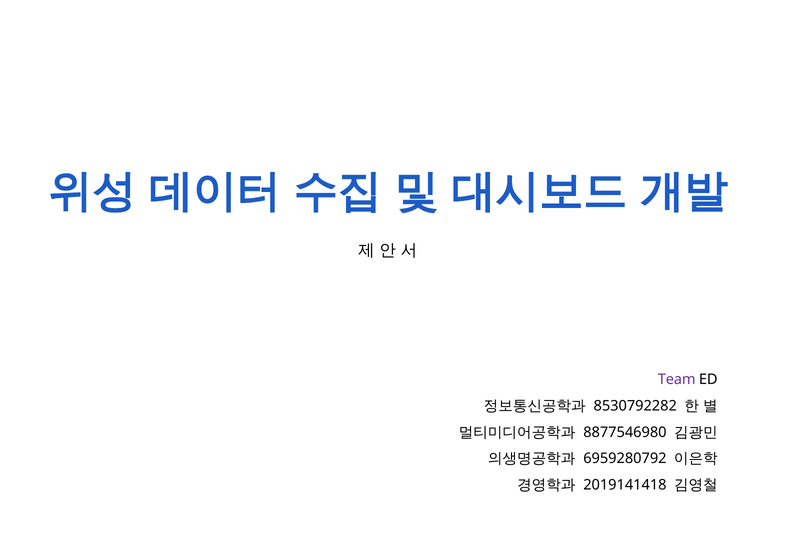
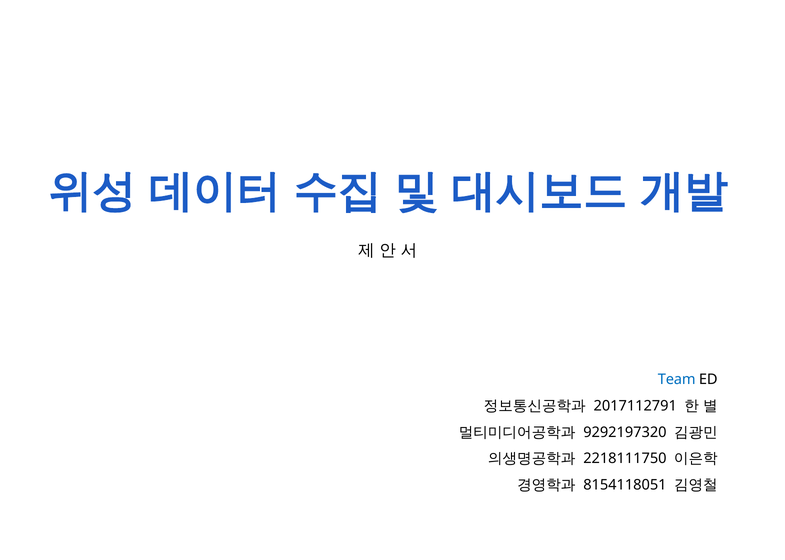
Team colour: purple -> blue (677, 379)
8530792282: 8530792282 -> 2017112791 (635, 406)
8877546980: 8877546980 -> 9292197320 (625, 432)
6959280792: 6959280792 -> 2218111750 (625, 458)
2019141418: 2019141418 -> 8154118051 (625, 485)
